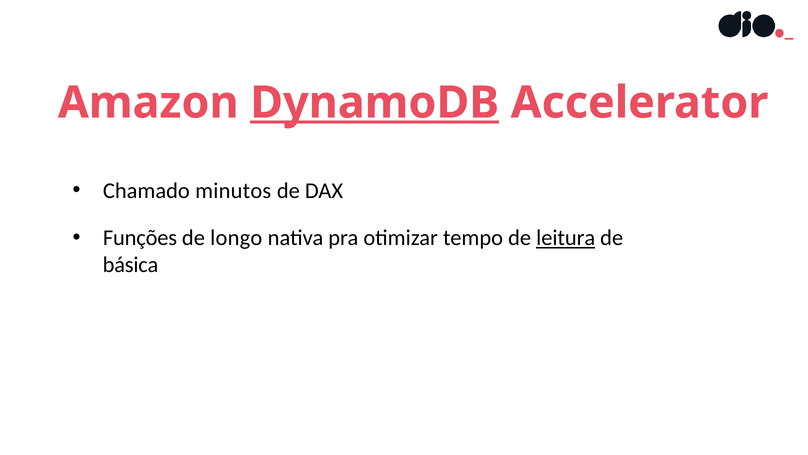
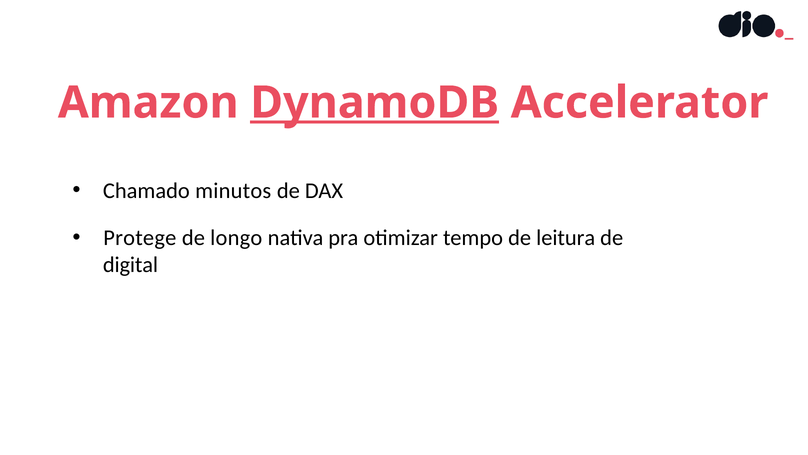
Funções: Funções -> Protege (140, 238)
leitura underline: present -> none (566, 238)
básica: básica -> digital (130, 265)
